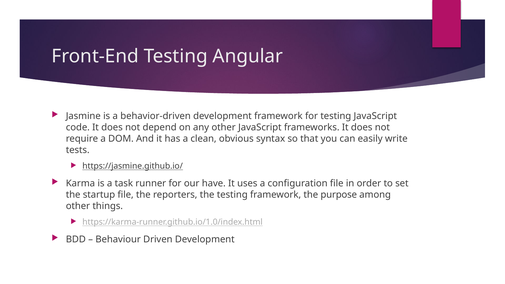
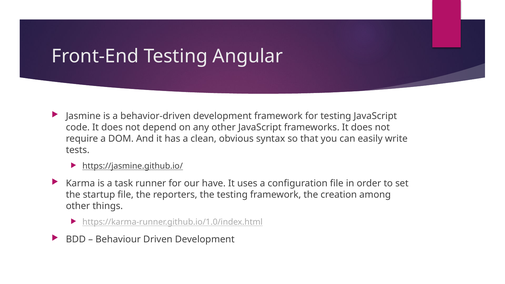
purpose: purpose -> creation (339, 195)
